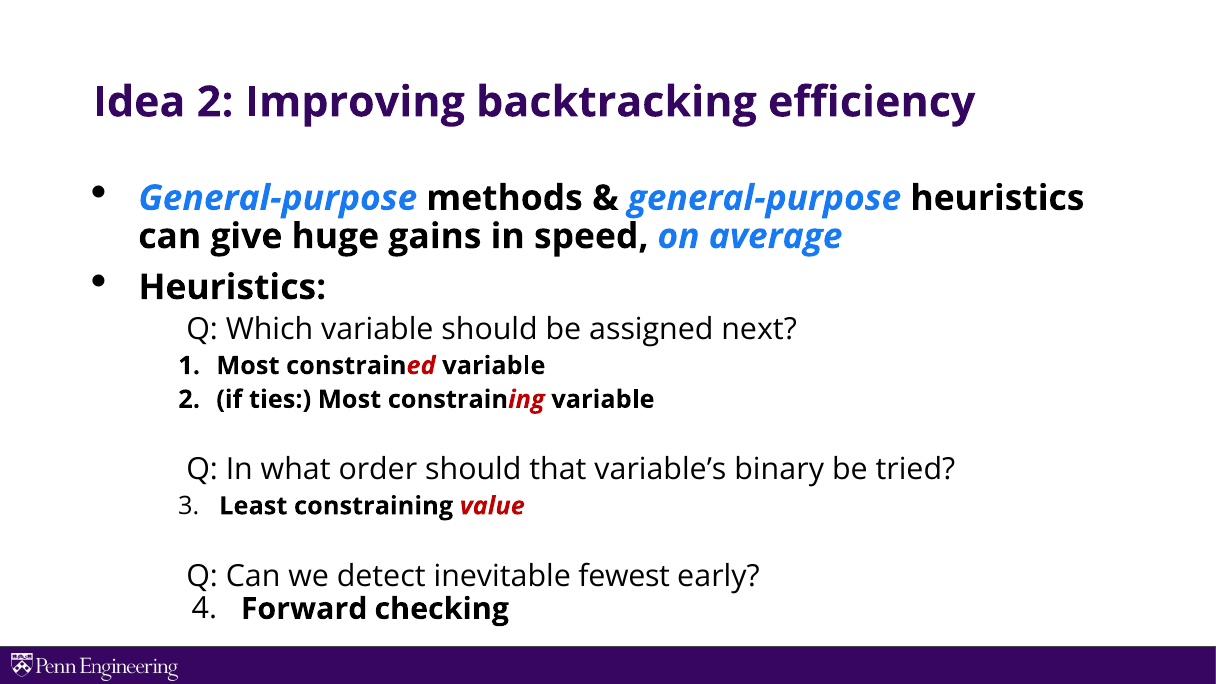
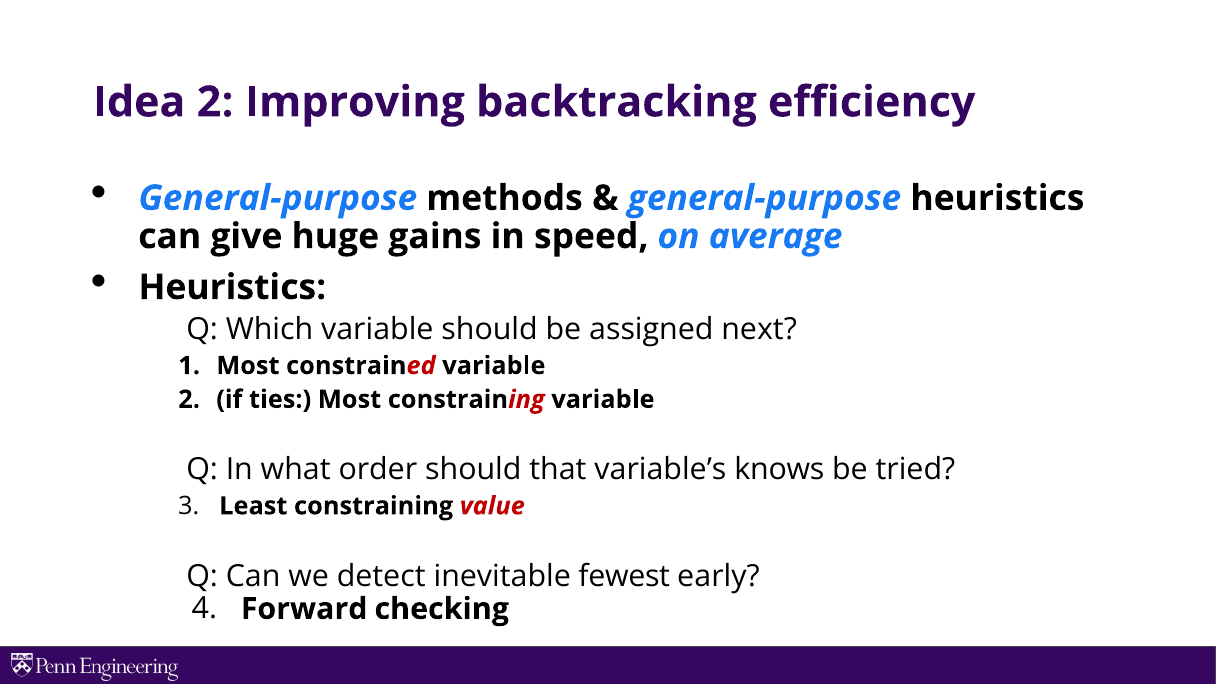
binary: binary -> knows (779, 470)
